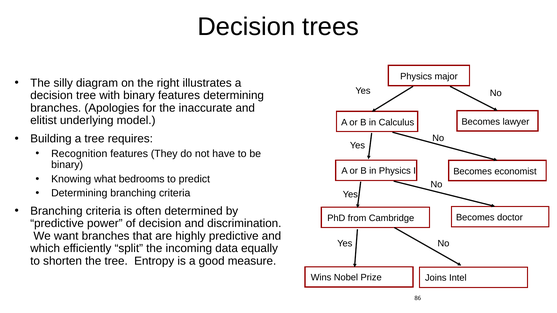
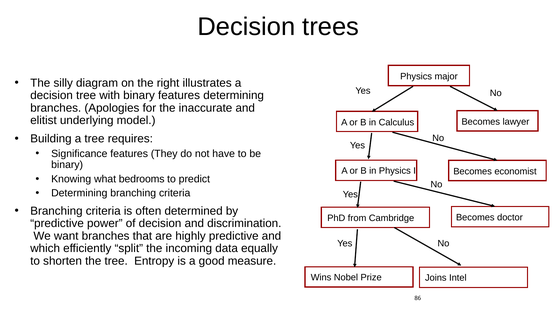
Recognition: Recognition -> Significance (79, 154)
